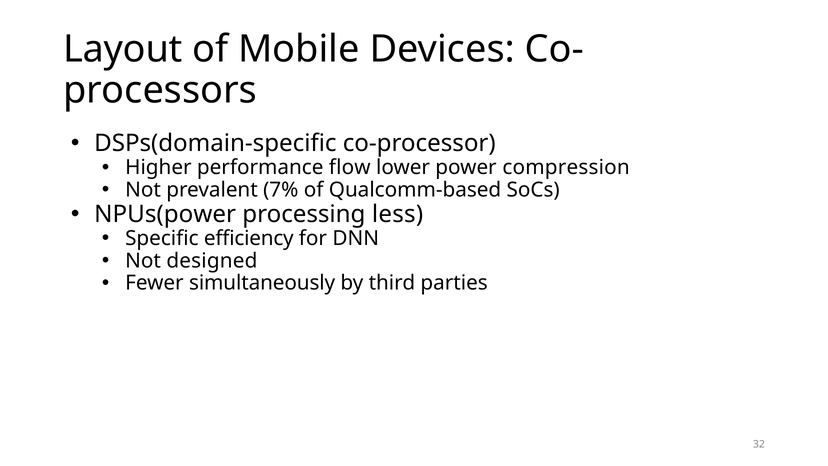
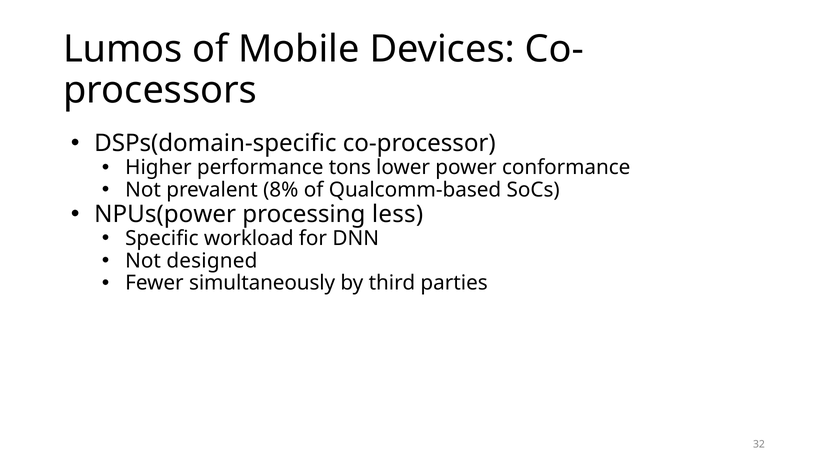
Layout: Layout -> Lumos (123, 49)
flow: flow -> tons (350, 167)
compression: compression -> conformance (566, 167)
7%: 7% -> 8% (281, 190)
efficiency: efficiency -> workload (249, 238)
